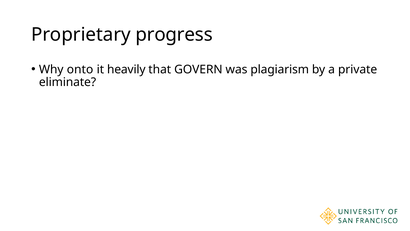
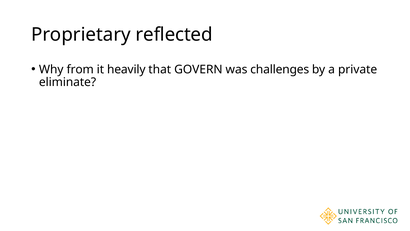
progress: progress -> reflected (174, 34)
onto: onto -> from (80, 69)
plagiarism: plagiarism -> challenges (280, 69)
